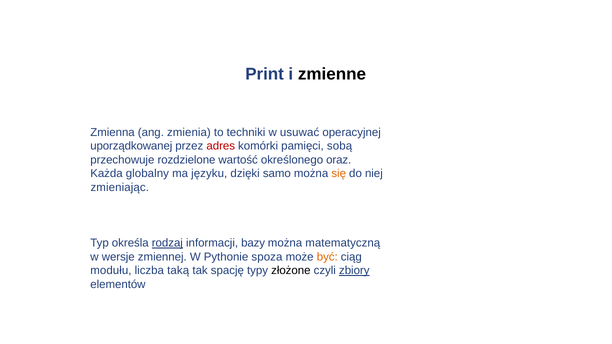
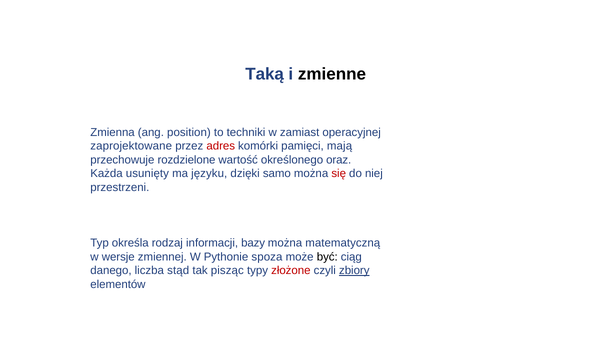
Print: Print -> Taką (265, 74)
zmienia: zmienia -> position (189, 132)
usuwać: usuwać -> zamiast (300, 132)
uporządkowanej: uporządkowanej -> zaprojektowane (131, 146)
sobą: sobą -> mają (340, 146)
globalny: globalny -> usunięty (147, 174)
się colour: orange -> red (339, 174)
zmieniając: zmieniając -> przestrzeni (120, 187)
rodzaj underline: present -> none (167, 243)
być colour: orange -> black (327, 257)
modułu: modułu -> danego (111, 271)
taką: taką -> stąd (178, 271)
spację: spację -> pisząc (227, 271)
złożone colour: black -> red (291, 271)
